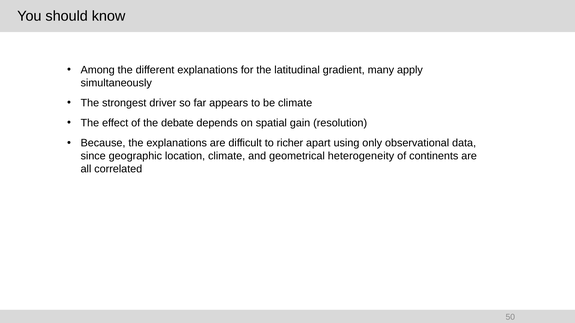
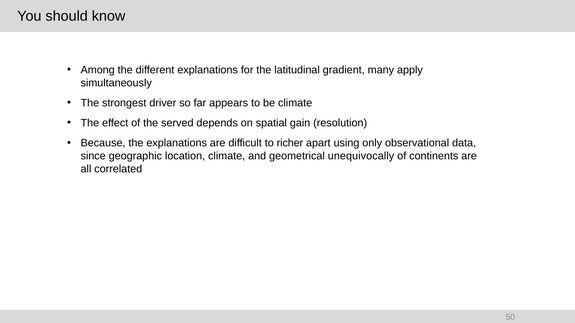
debate: debate -> served (177, 123)
heterogeneity: heterogeneity -> unequivocally (361, 156)
